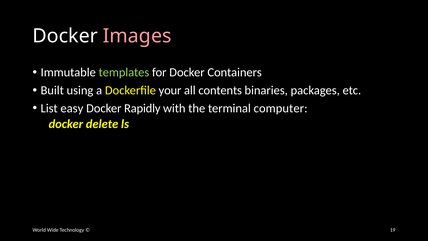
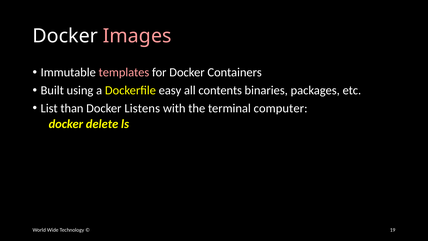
templates colour: light green -> pink (124, 72)
your: your -> easy (170, 90)
easy: easy -> than (72, 108)
Rapidly: Rapidly -> Listens (142, 108)
